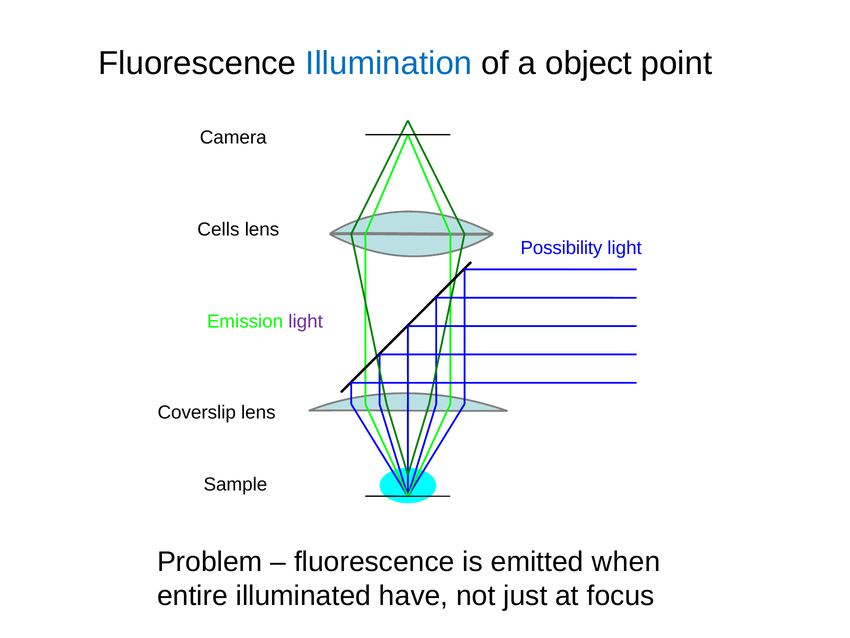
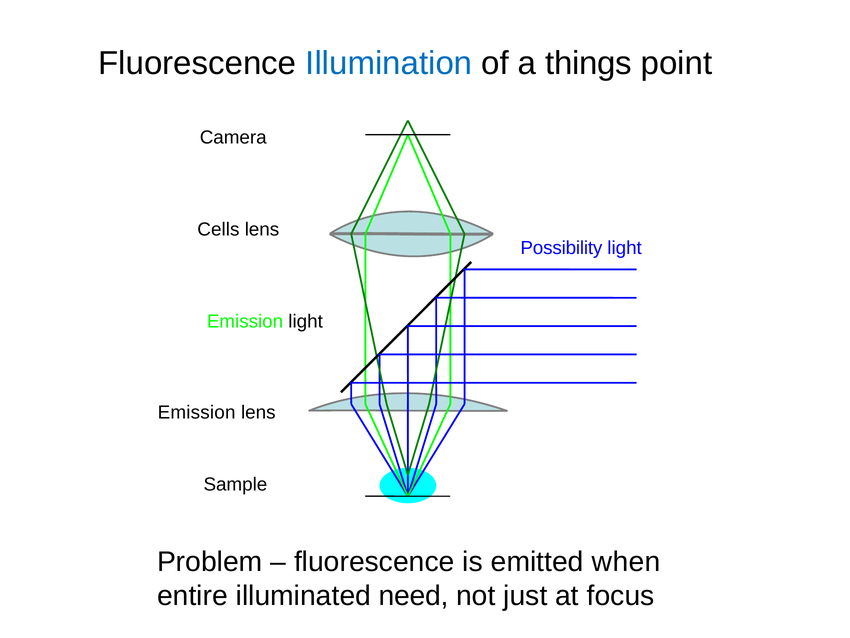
object: object -> things (589, 63)
light colour: purple -> black (306, 321)
Coverslip: Coverslip -> Emission (197, 412)
have: have -> need (414, 595)
